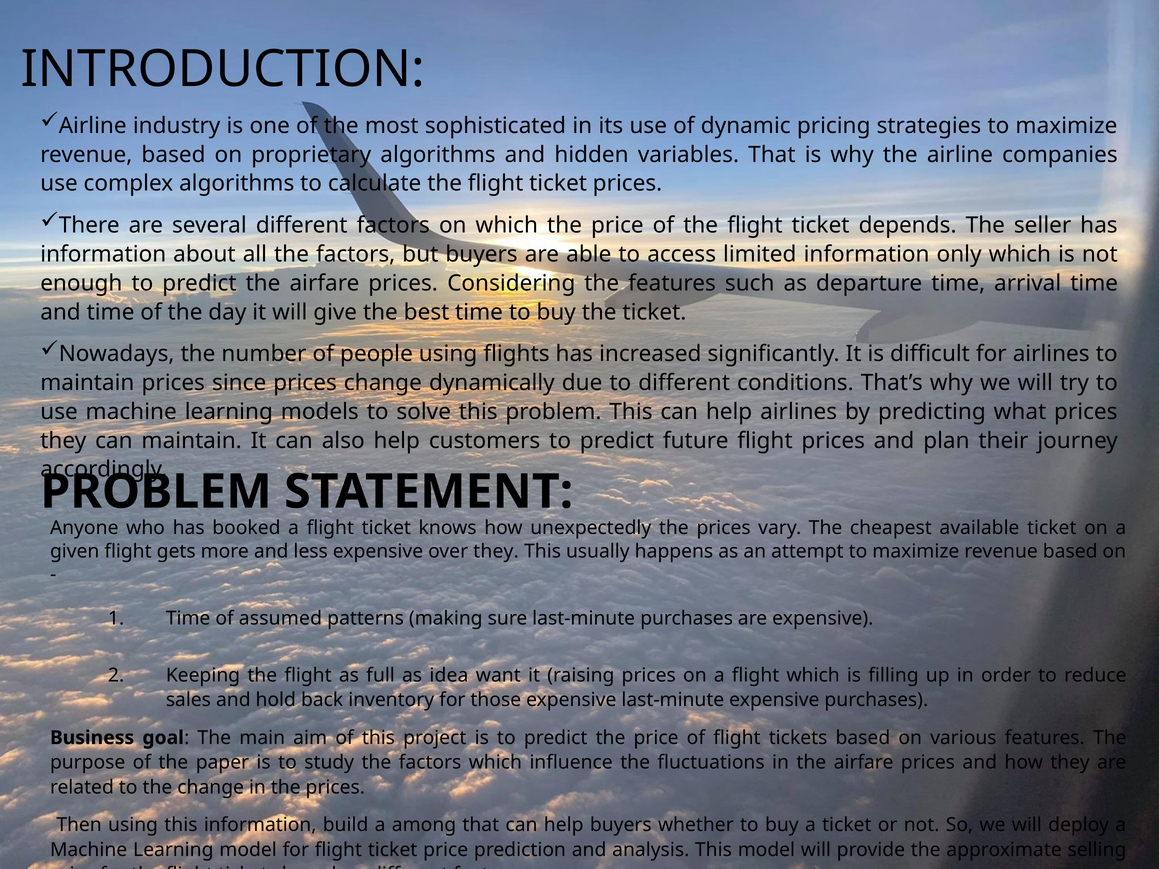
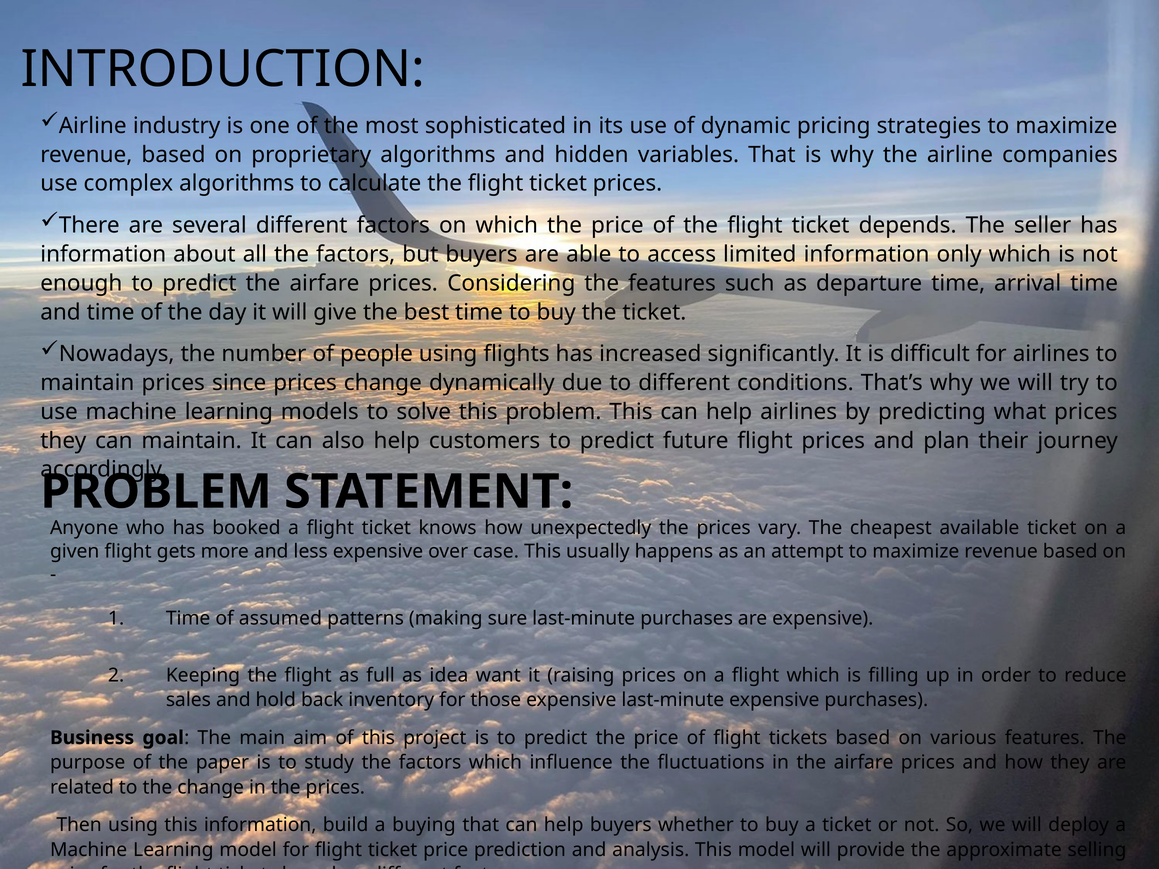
over they: they -> case (496, 551)
among: among -> buying (424, 825)
